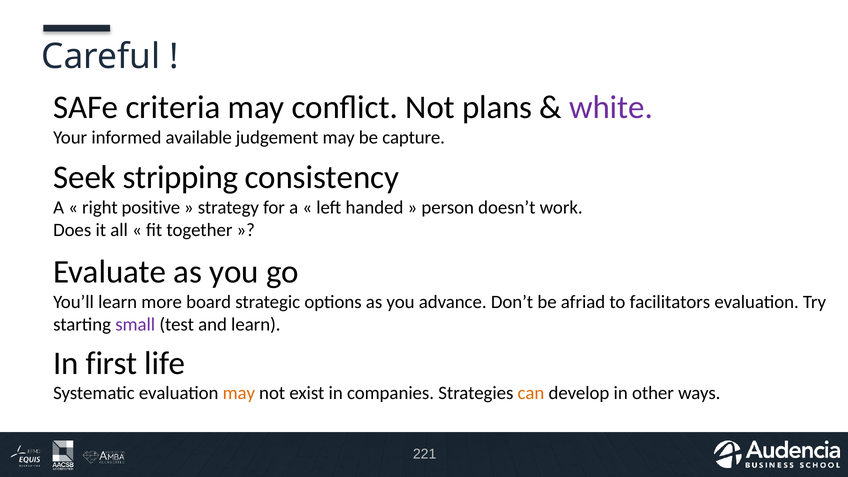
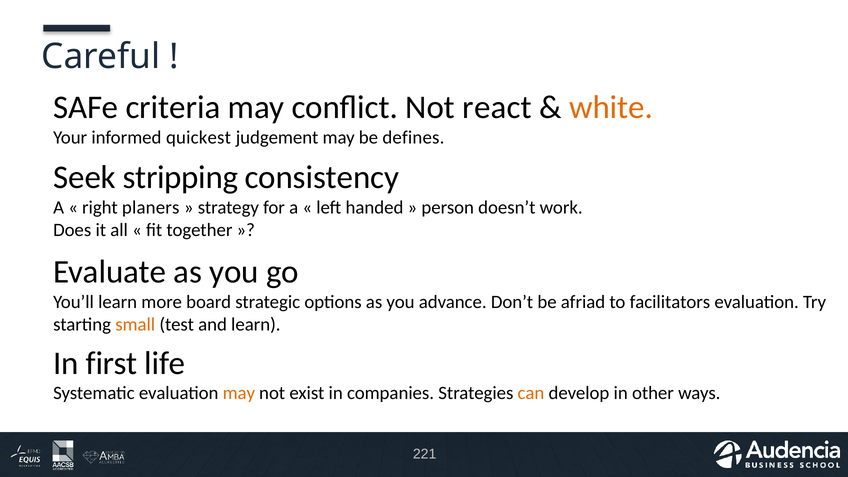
plans: plans -> react (497, 108)
white colour: purple -> orange (611, 108)
available: available -> quickest (198, 138)
capture: capture -> defines (413, 138)
positive: positive -> planers (151, 208)
small colour: purple -> orange (135, 324)
